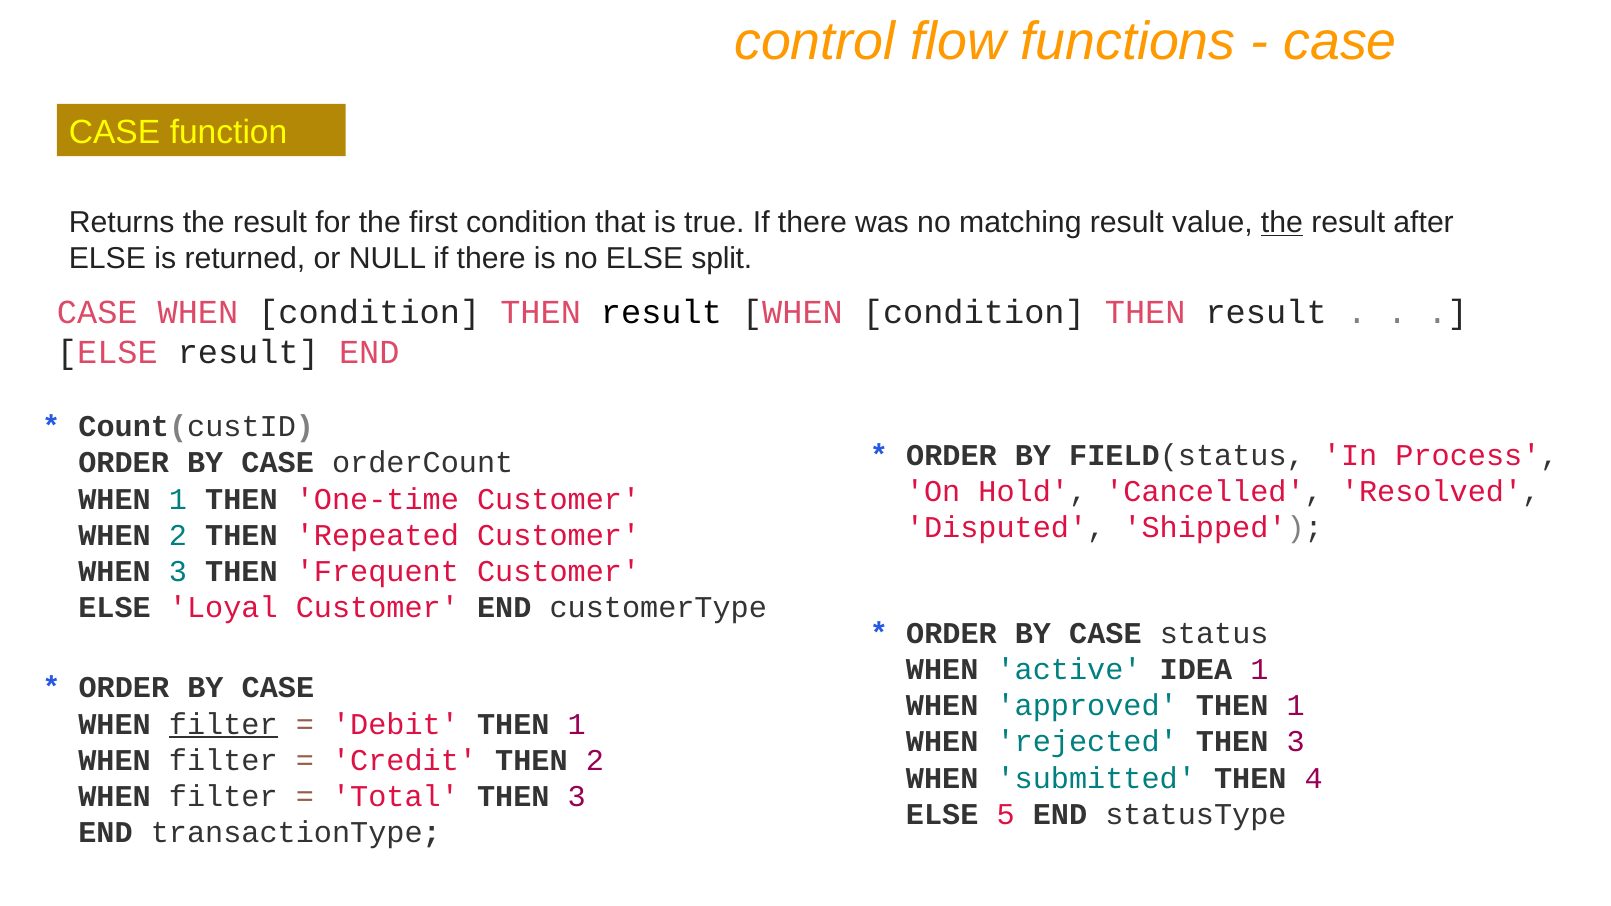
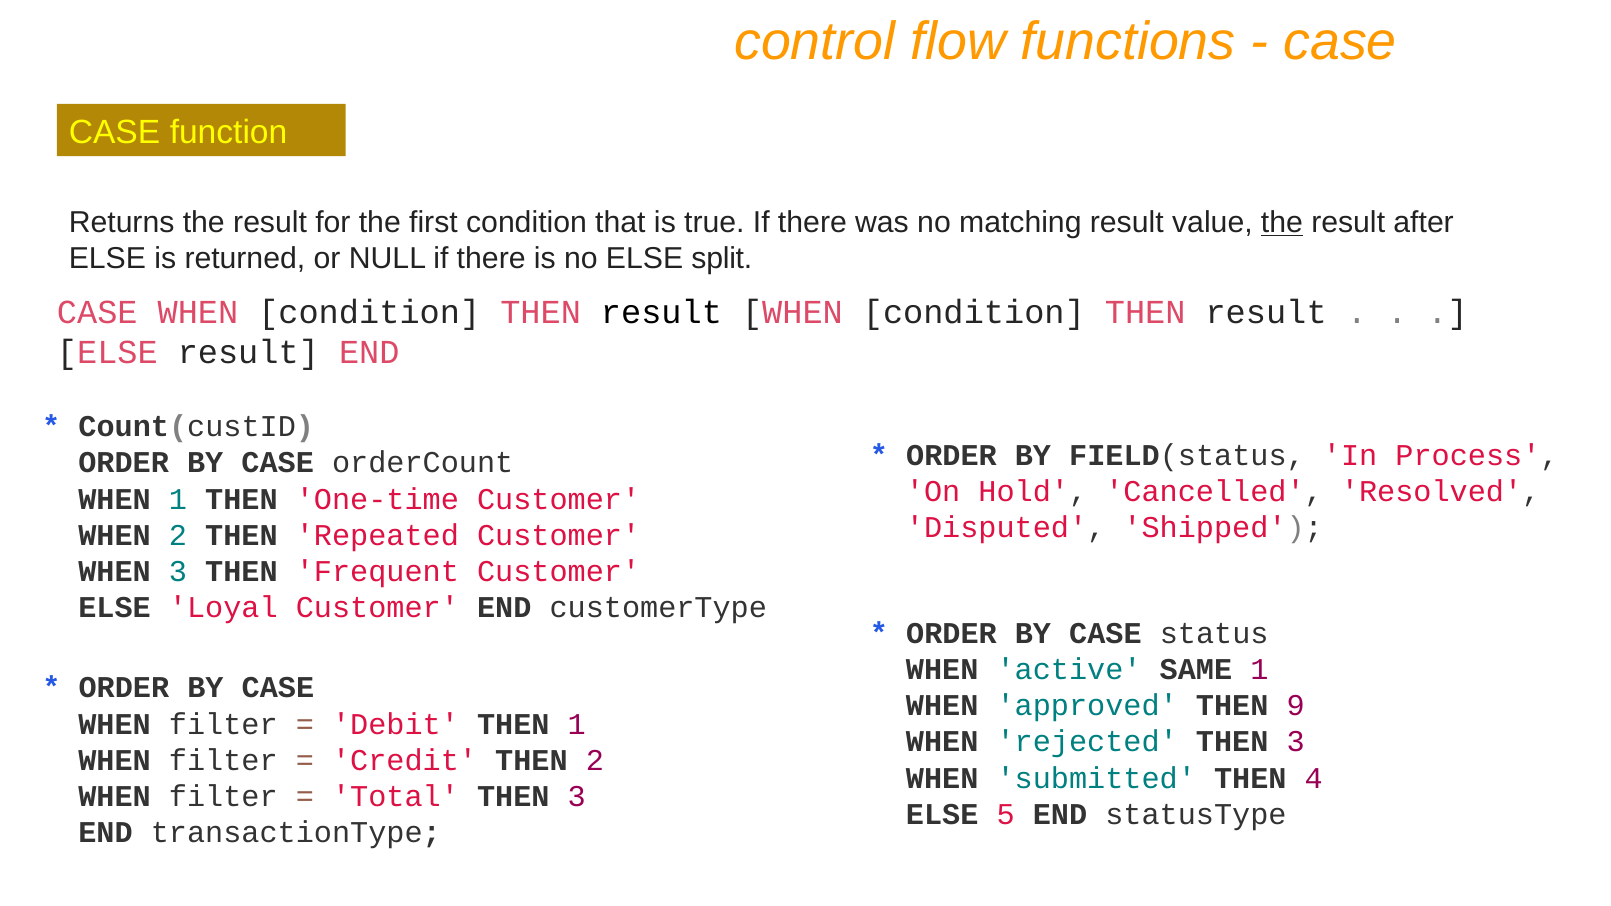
IDEA: IDEA -> SAME (1196, 670)
approved THEN 1: 1 -> 9 (1296, 706)
filter underline: present -> none (223, 724)
